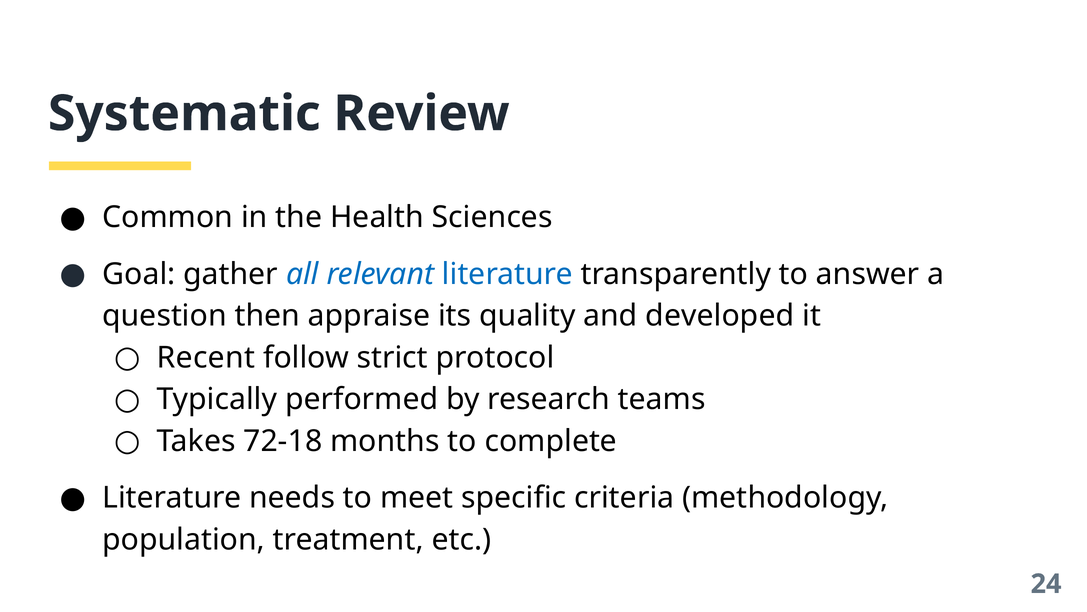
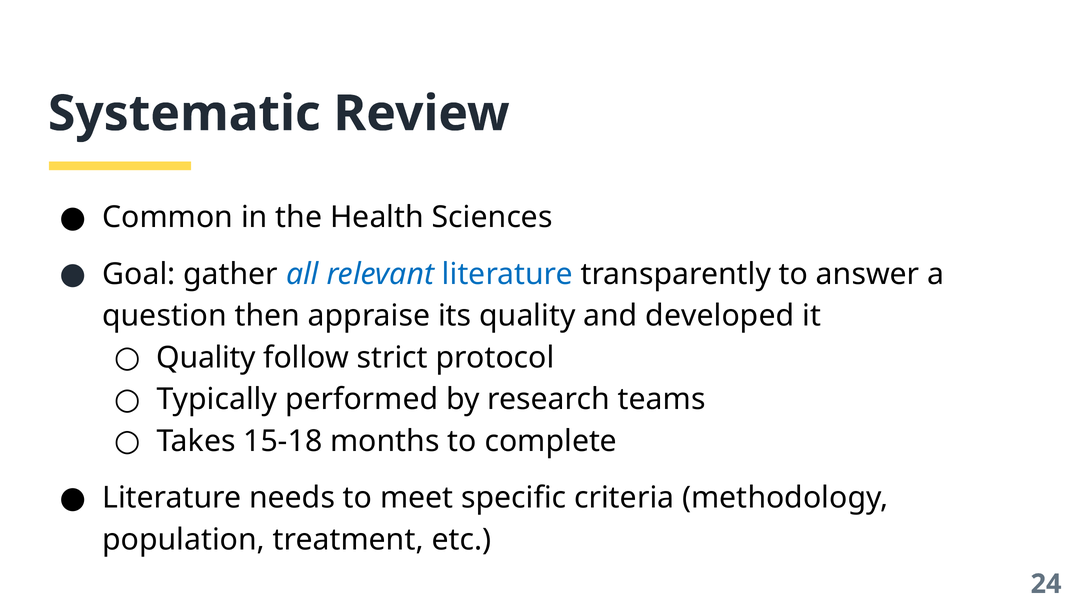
Recent: Recent -> Quality (206, 357)
72-18: 72-18 -> 15-18 (283, 441)
